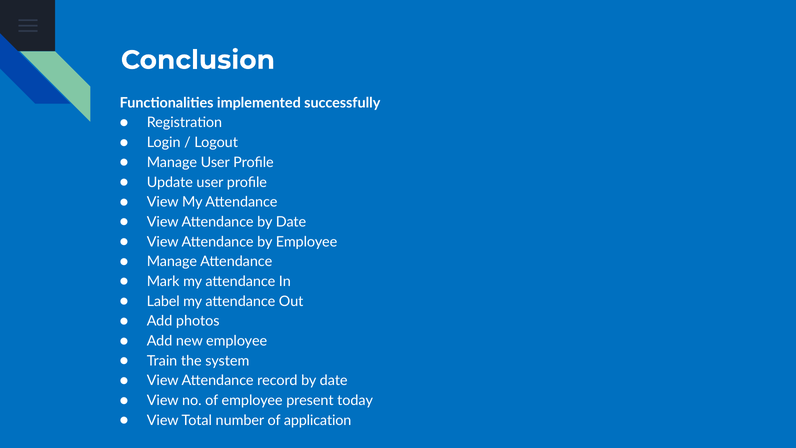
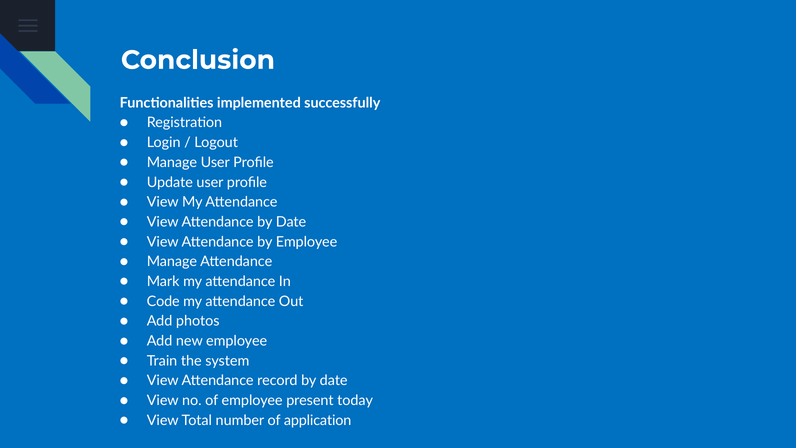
Label: Label -> Code (163, 301)
